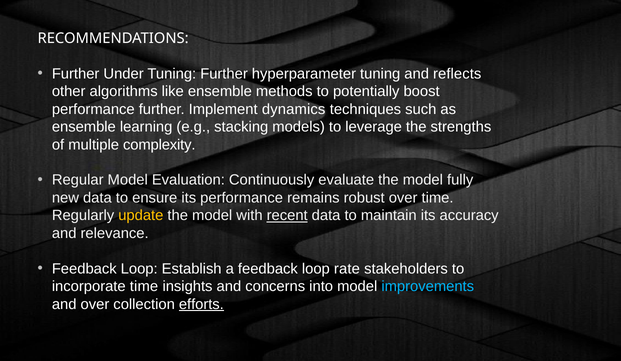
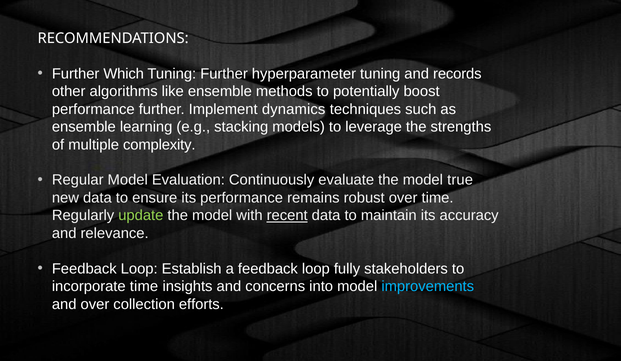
Under: Under -> Which (124, 74)
reflects: reflects -> records (457, 74)
fully: fully -> true (460, 180)
update colour: yellow -> light green (141, 216)
rate: rate -> fully (347, 269)
efforts underline: present -> none (201, 304)
